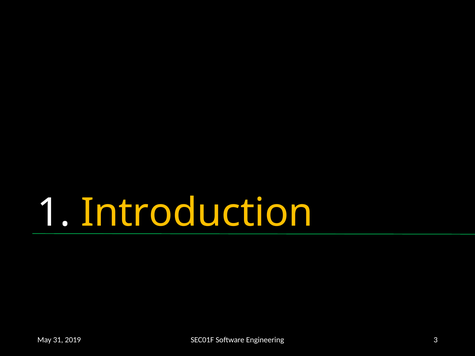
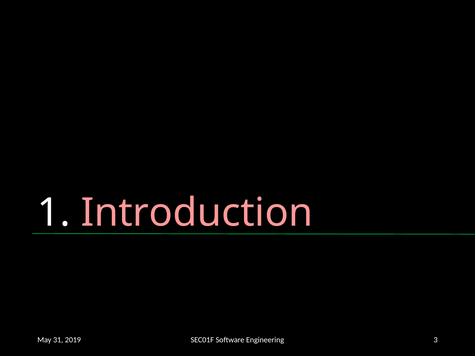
Introduction colour: yellow -> pink (197, 213)
